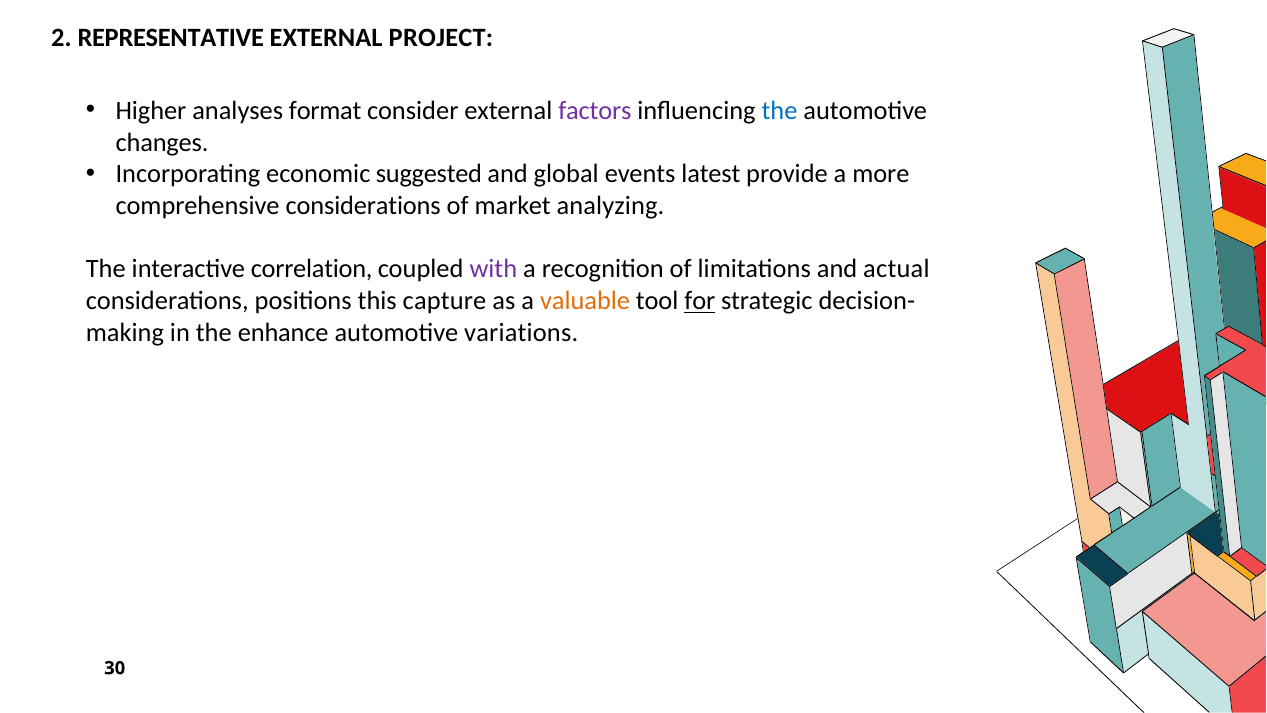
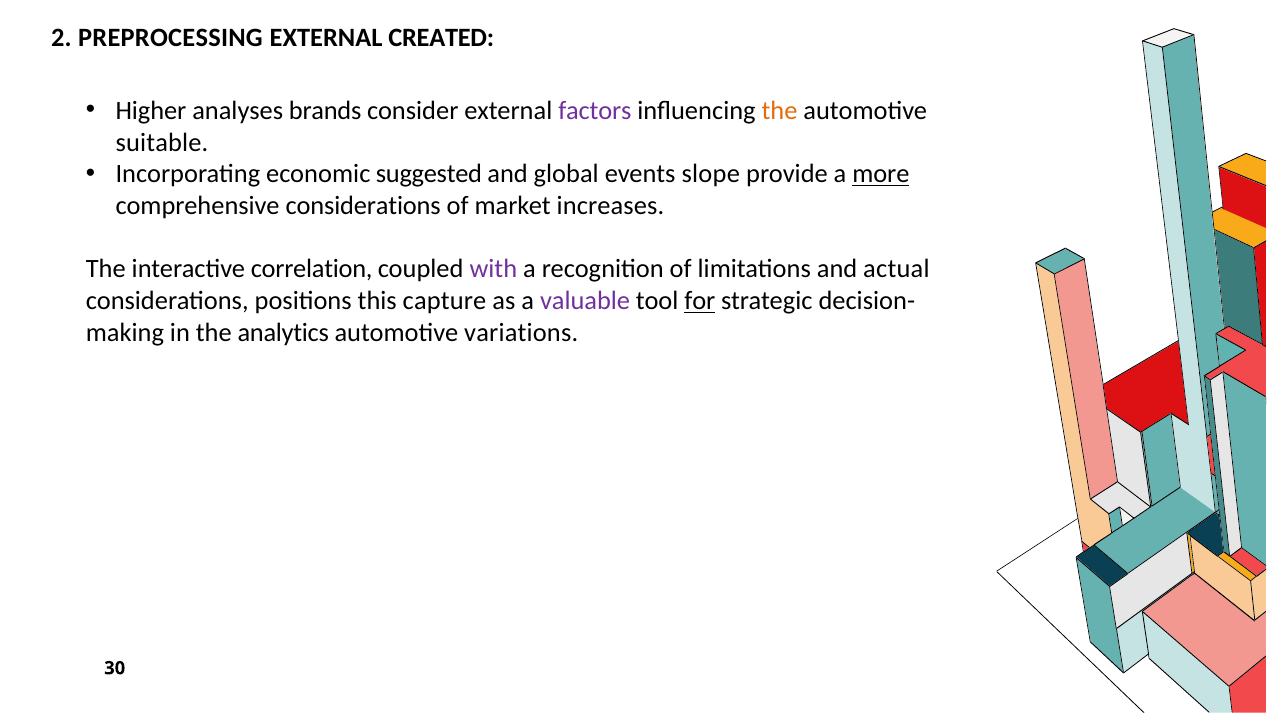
REPRESENTATIVE: REPRESENTATIVE -> PREPROCESSING (170, 37)
PROJECT: PROJECT -> CREATED (441, 37)
format: format -> brands (325, 111)
the colour: blue -> orange (779, 111)
changes: changes -> suitable (162, 142)
latest: latest -> slope (711, 174)
more underline: none -> present (881, 174)
analyzing: analyzing -> increases (610, 206)
valuable colour: orange -> purple (585, 301)
enhance: enhance -> analytics (283, 333)
